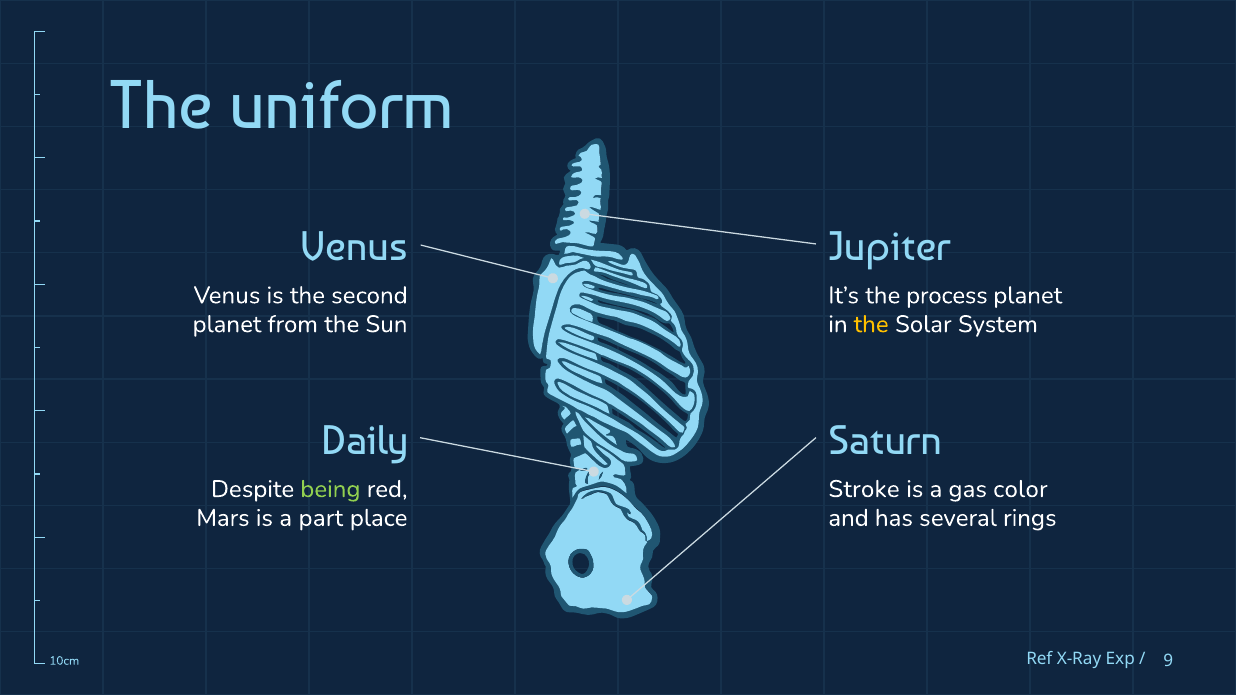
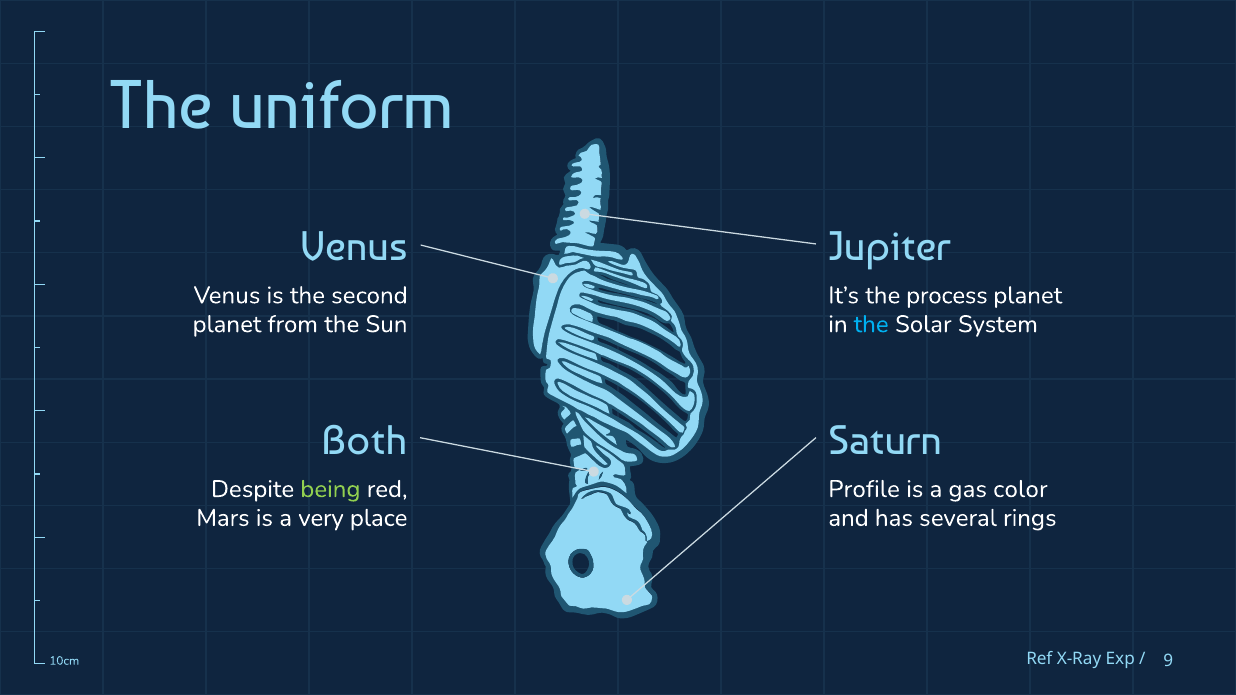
the colour: yellow -> light blue (871, 324)
Daily: Daily -> Both (364, 441)
Stroke: Stroke -> Profile (864, 489)
part: part -> very (321, 518)
